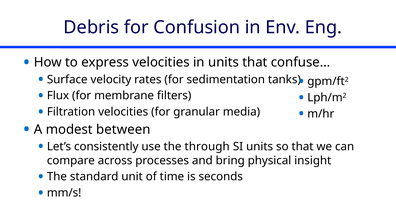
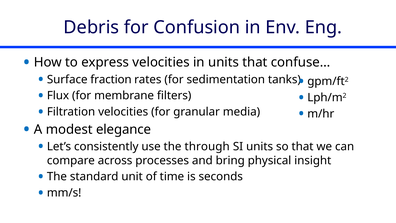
velocity: velocity -> fraction (111, 79)
between: between -> elegance (124, 129)
